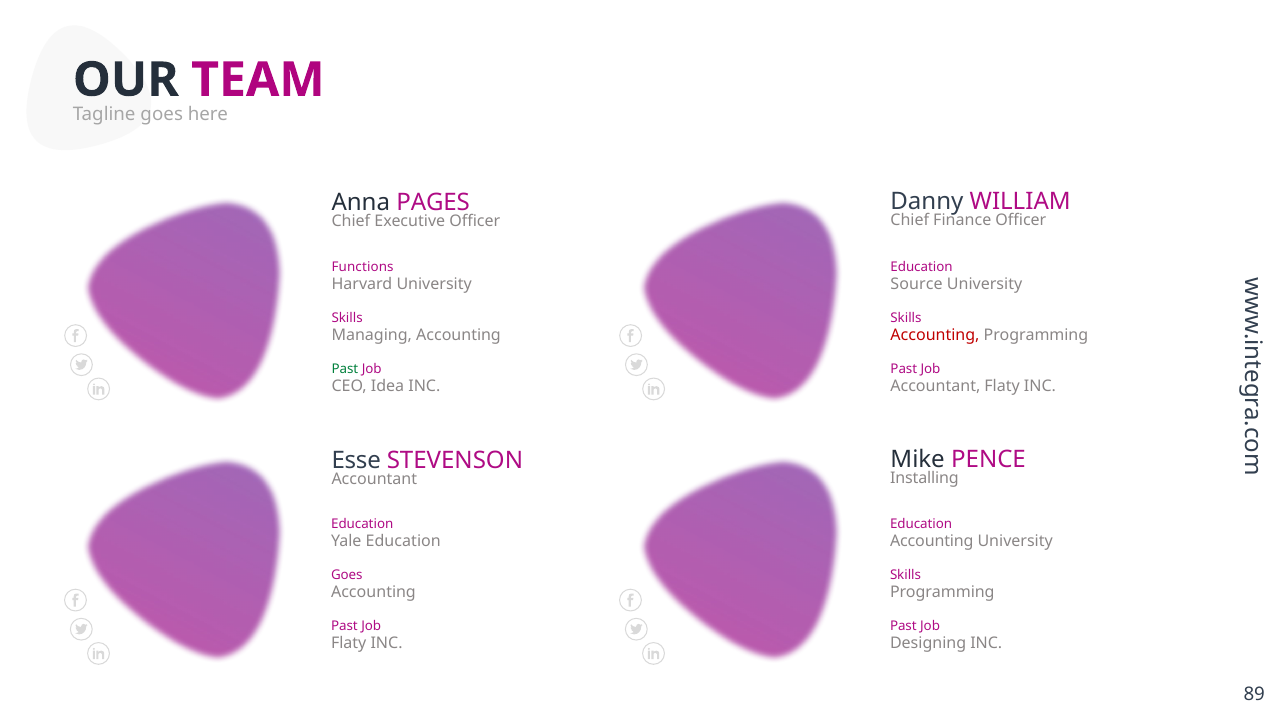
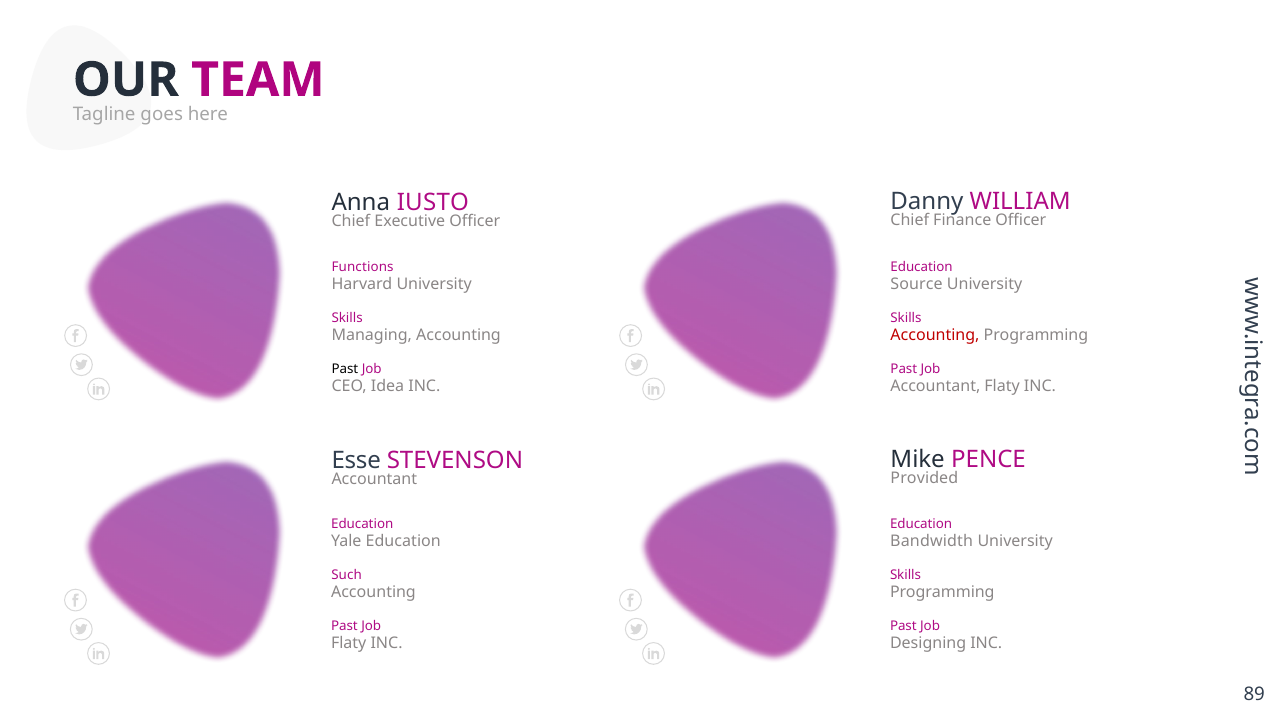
PAGES: PAGES -> IUSTO (433, 203)
Past colour: green -> black (345, 369)
Installing: Installing -> Provided (924, 478)
Accounting: Accounting -> Bandwidth (932, 541)
Goes: Goes -> Such (347, 575)
